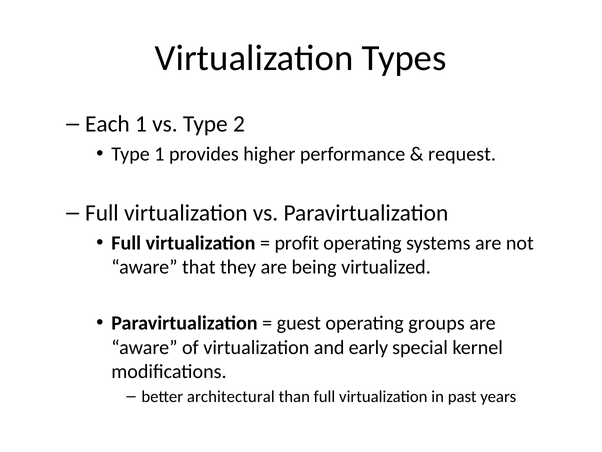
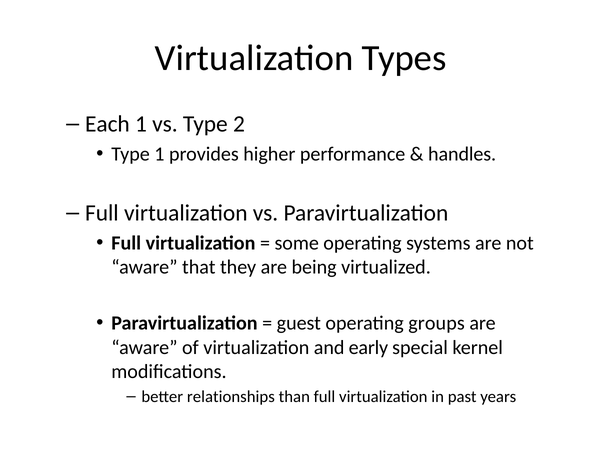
request: request -> handles (462, 154)
profit: profit -> some (297, 243)
architectural: architectural -> relationships (231, 396)
